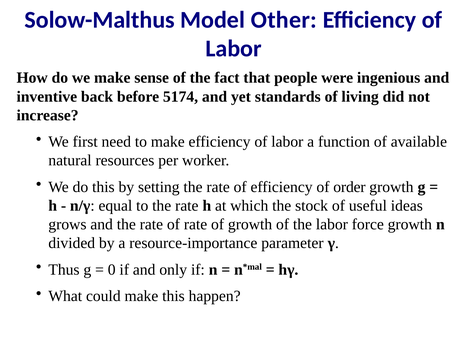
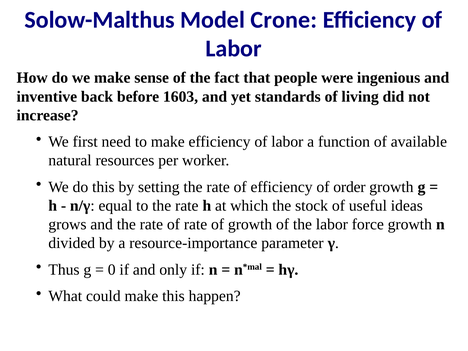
Other: Other -> Crone (284, 20)
5174: 5174 -> 1603 (181, 97)
